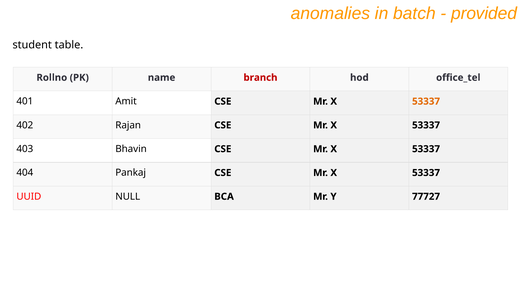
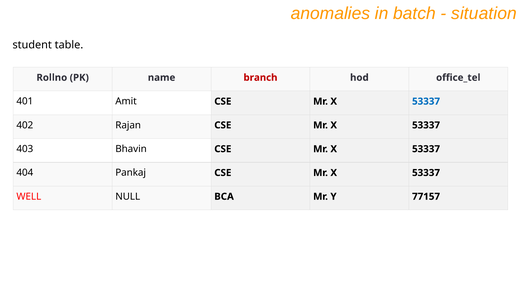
provided: provided -> situation (484, 14)
53337 colour: orange -> blue (426, 101)
UUID: UUID -> WELL (29, 197)
77727: 77727 -> 77157 (426, 197)
